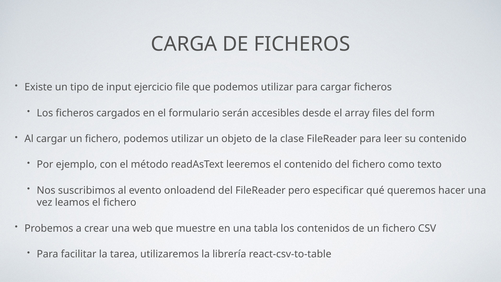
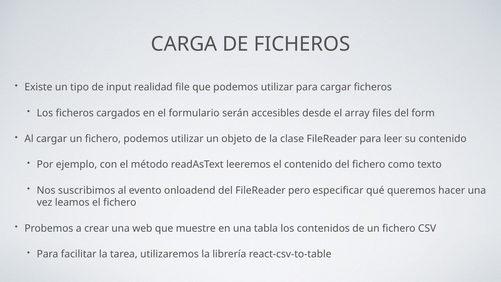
ejercicio: ejercicio -> realidad (153, 87)
